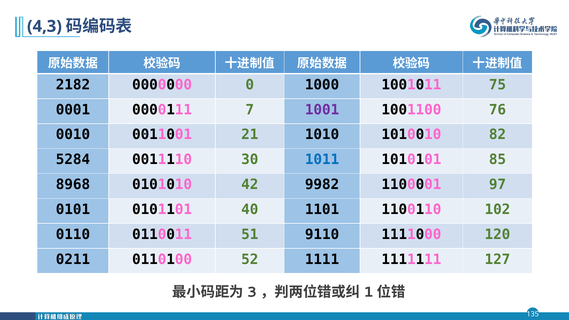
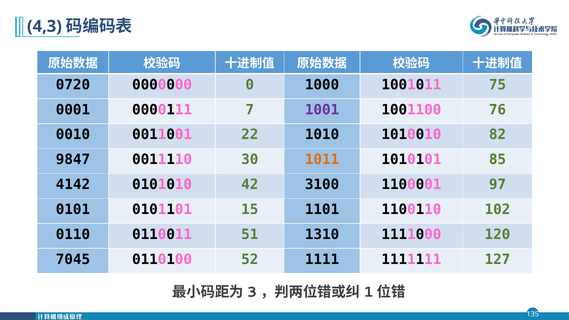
2182: 2182 -> 0720 (73, 85)
21: 21 -> 22 (250, 135)
5284: 5284 -> 9847 (73, 160)
1011 colour: blue -> orange (322, 160)
8968: 8968 -> 4142 (73, 185)
9982: 9982 -> 3100 (322, 185)
40: 40 -> 15 (250, 210)
9110: 9110 -> 1310 (322, 234)
0211: 0211 -> 7045 (73, 259)
